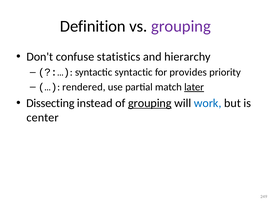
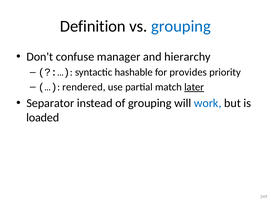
grouping colour: purple -> blue (181, 26)
statistics: statistics -> manager (119, 57)
syntactic syntactic: syntactic -> hashable (134, 72)
Dissecting: Dissecting -> Separator (50, 103)
grouping underline: present -> none (150, 103)
center: center -> loaded (43, 118)
